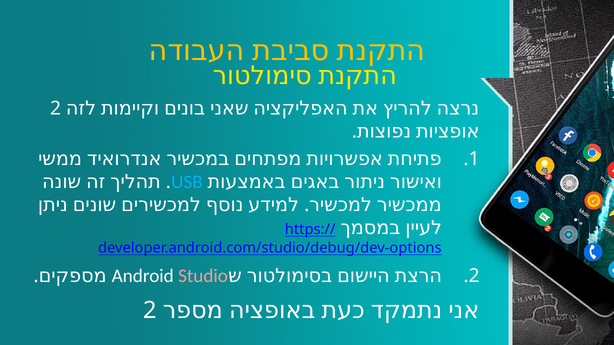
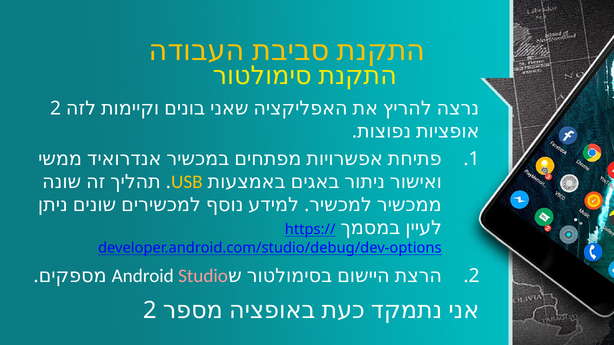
USB colour: light blue -> yellow (187, 182)
